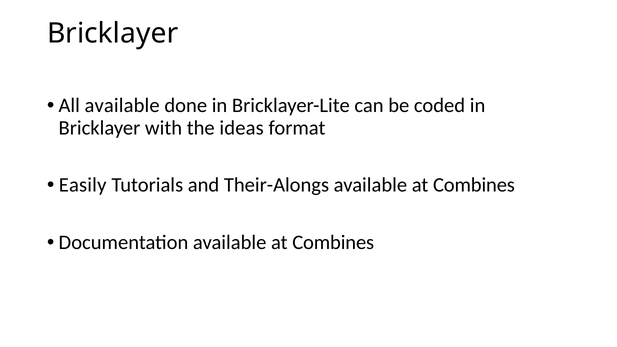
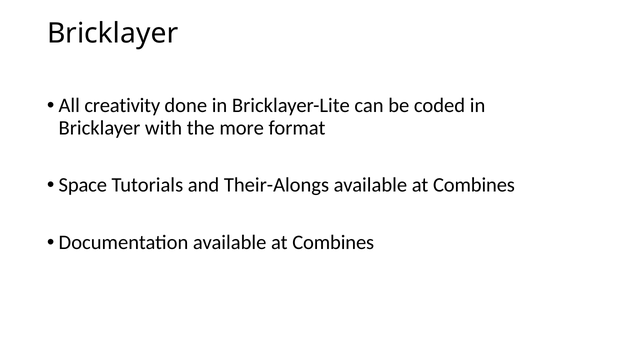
All available: available -> creativity (122, 106)
ideas: ideas -> more (242, 128)
Easily: Easily -> Space (83, 185)
